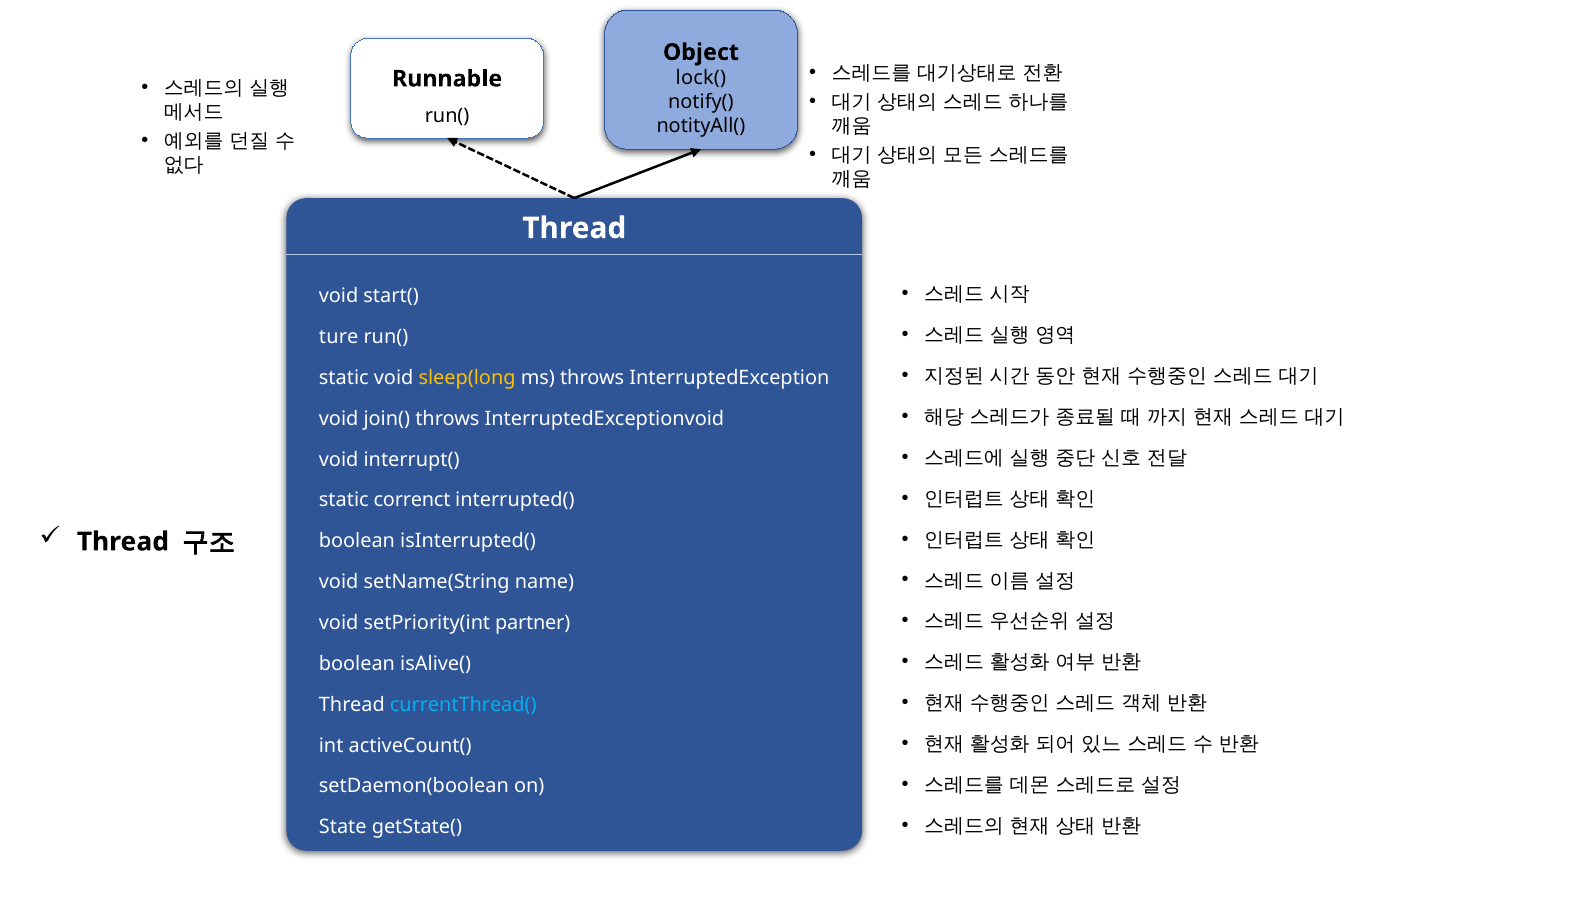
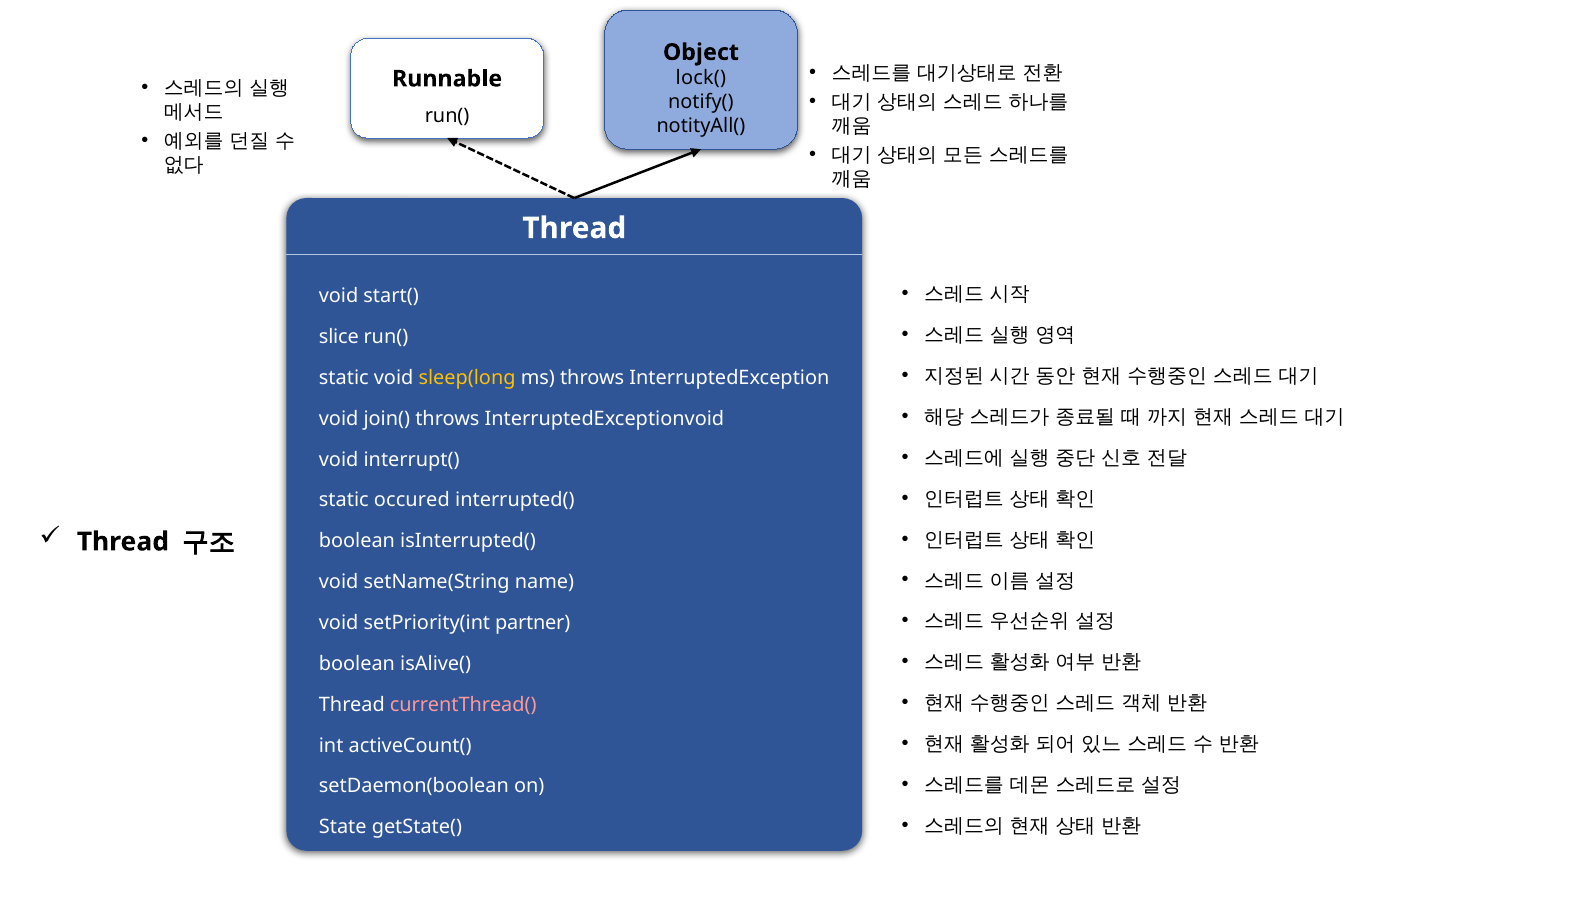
ture: ture -> slice (339, 337)
correnct: correnct -> occured (412, 500)
currentThread( colour: light blue -> pink (463, 705)
